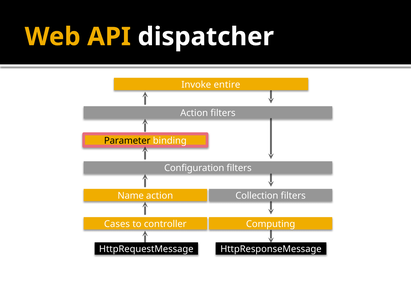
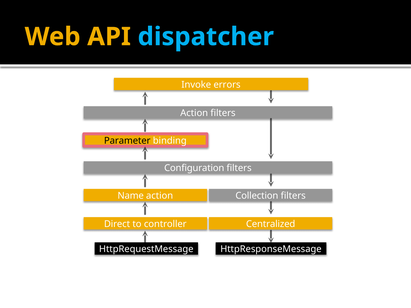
dispatcher colour: white -> light blue (206, 37)
entire: entire -> errors (227, 85)
Cases: Cases -> Direct (117, 224)
Computing: Computing -> Centralized (271, 224)
